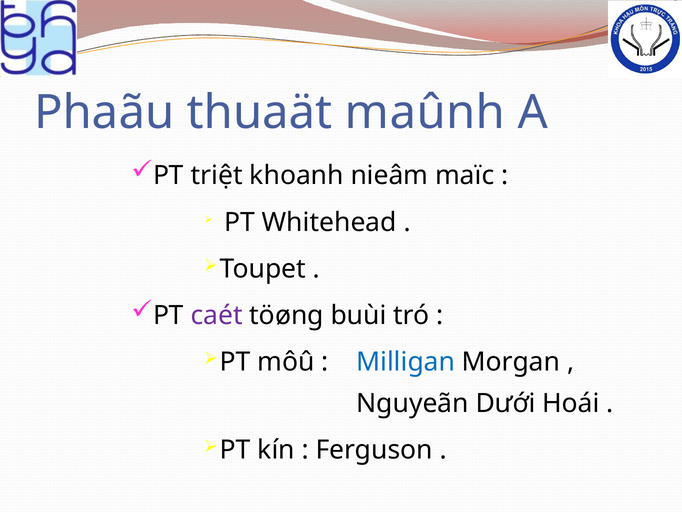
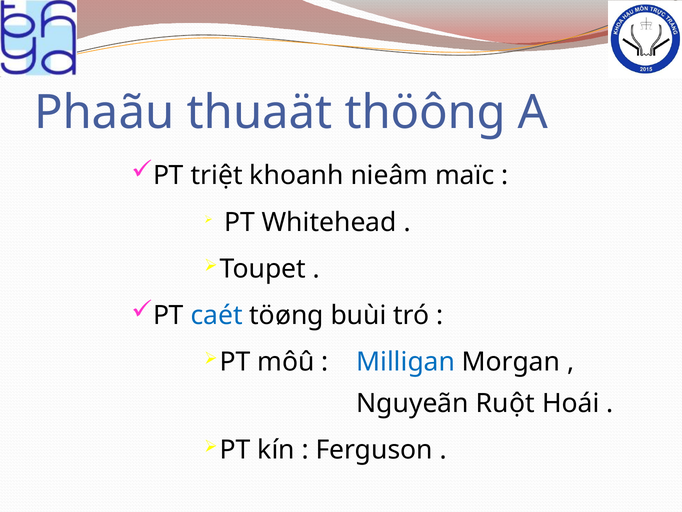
maûnh: maûnh -> thöông (425, 113)
caét colour: purple -> blue (217, 315)
Dưới: Dưới -> Ruột (505, 403)
